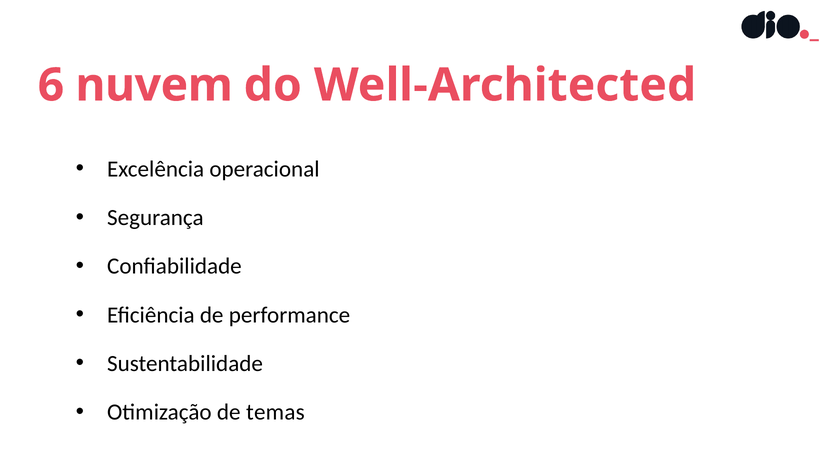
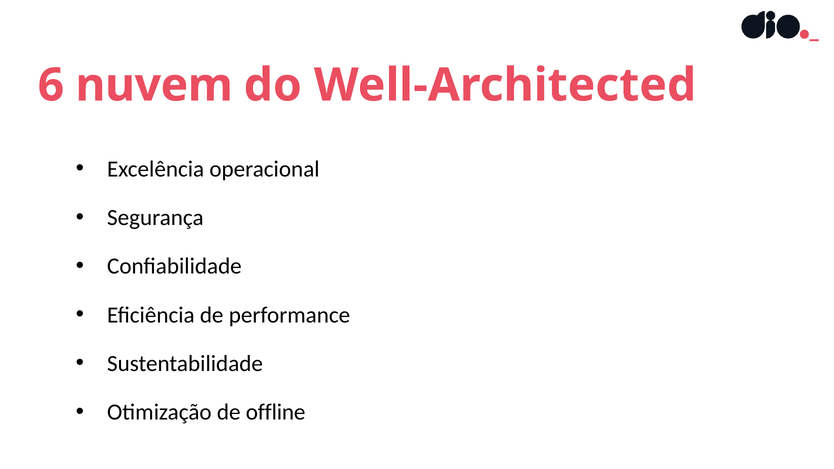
temas: temas -> offline (276, 412)
